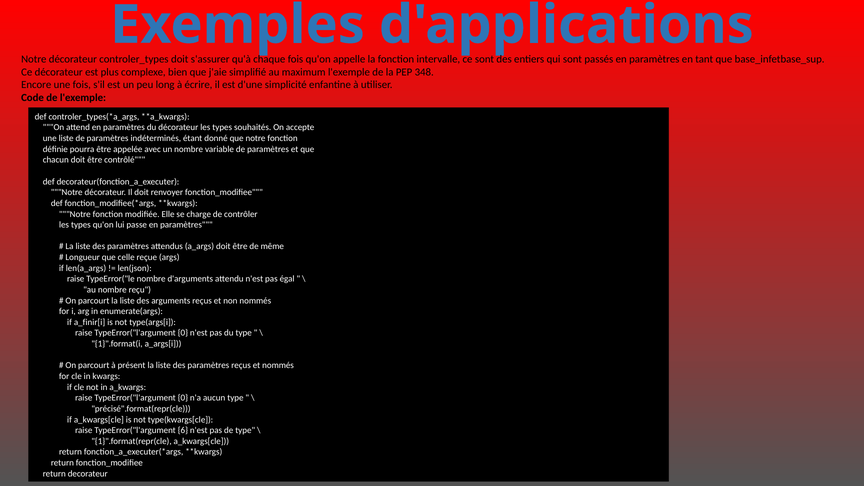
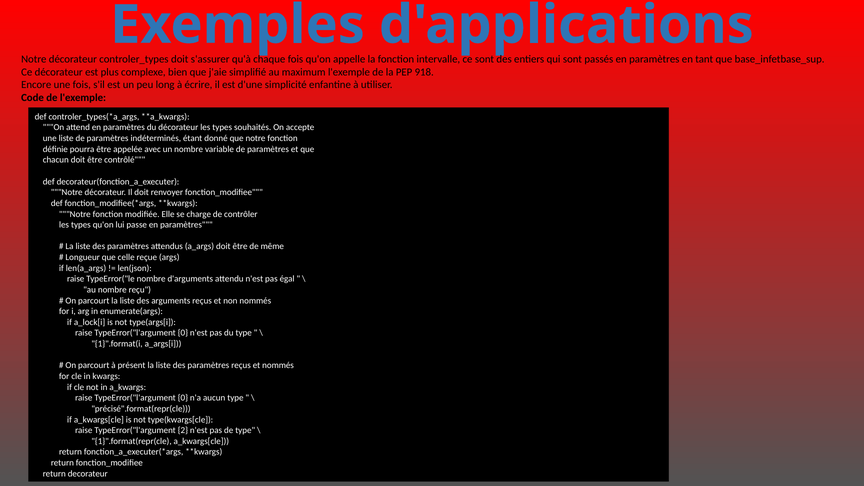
348: 348 -> 918 (424, 72)
a_finir[i: a_finir[i -> a_lock[i (90, 322)
6: 6 -> 2 (183, 430)
